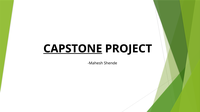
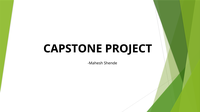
CAPSTONE underline: present -> none (73, 49)
